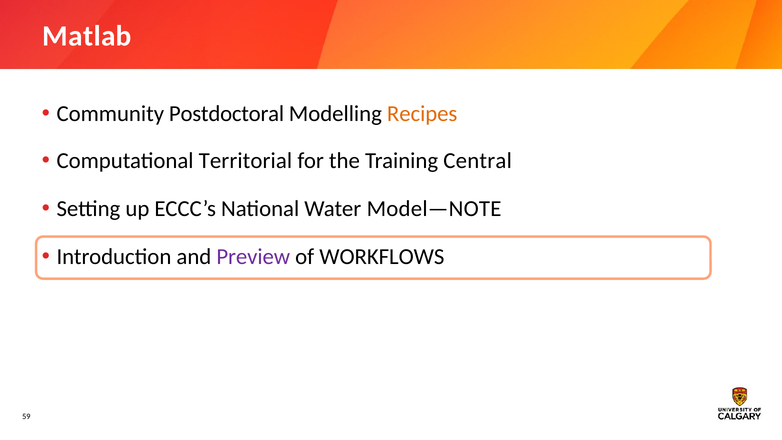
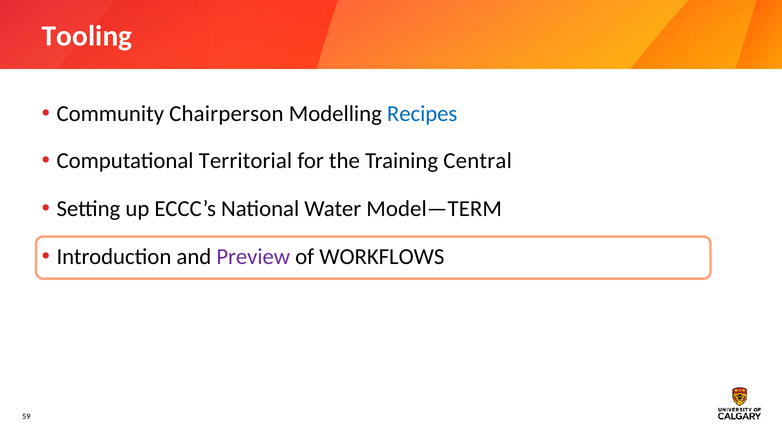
Matlab: Matlab -> Tooling (87, 36)
Postdoctoral: Postdoctoral -> Chairperson (226, 114)
Recipes colour: orange -> blue (422, 114)
Model—NOTE: Model—NOTE -> Model—TERM (434, 209)
